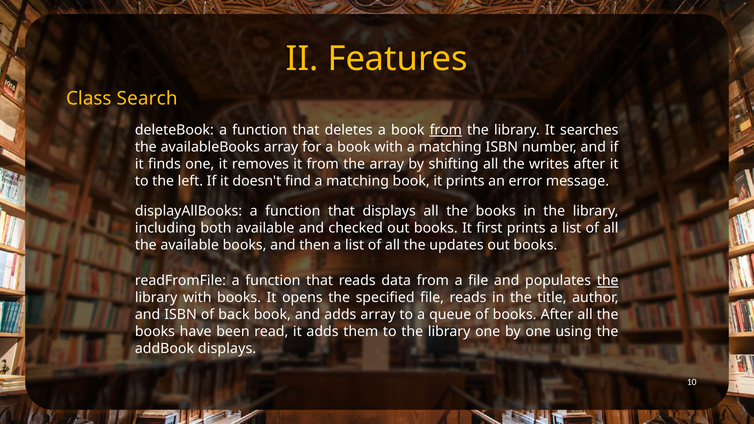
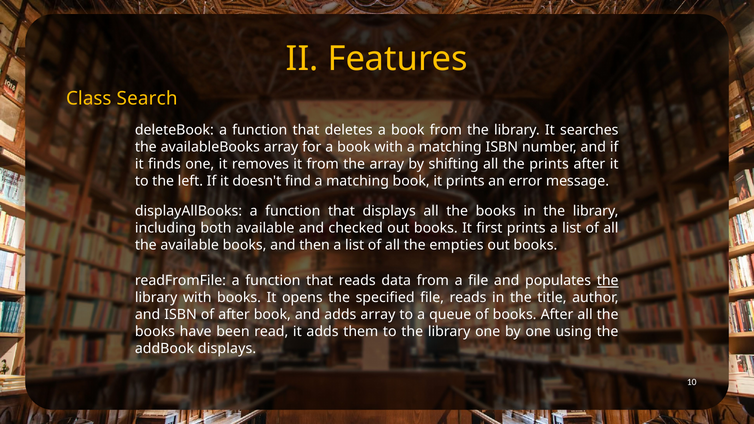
from underline: present -> none (446, 130)
the writes: writes -> prints (549, 164)
updates: updates -> empties (456, 245)
of back: back -> after (234, 315)
